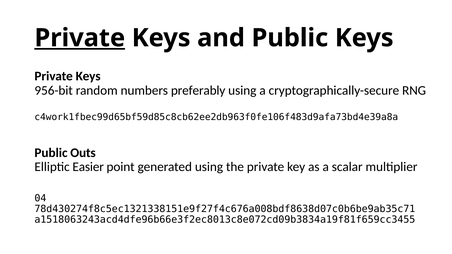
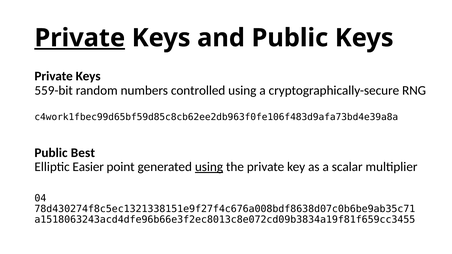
956-bit: 956-bit -> 559-bit (54, 91)
preferably: preferably -> controlled (198, 91)
Outs: Outs -> Best (83, 153)
using underline: none -> present (209, 167)
